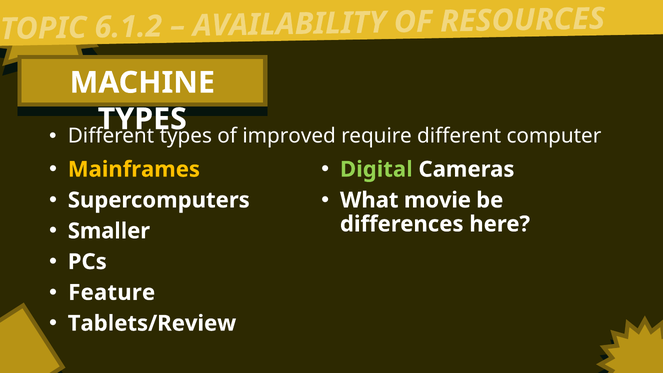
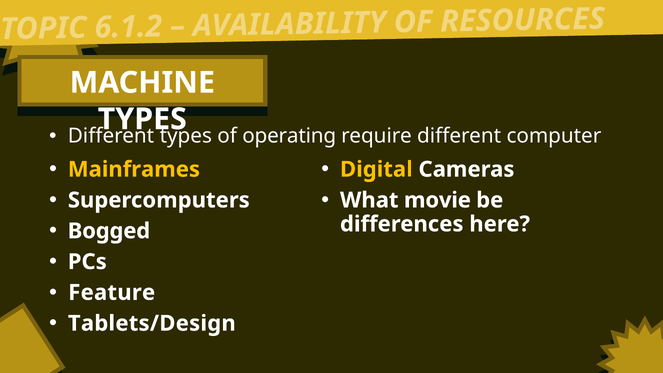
improved: improved -> operating (289, 136)
Digital colour: light green -> yellow (376, 169)
Smaller: Smaller -> Bogged (109, 231)
Tablets/Review: Tablets/Review -> Tablets/Design (152, 323)
